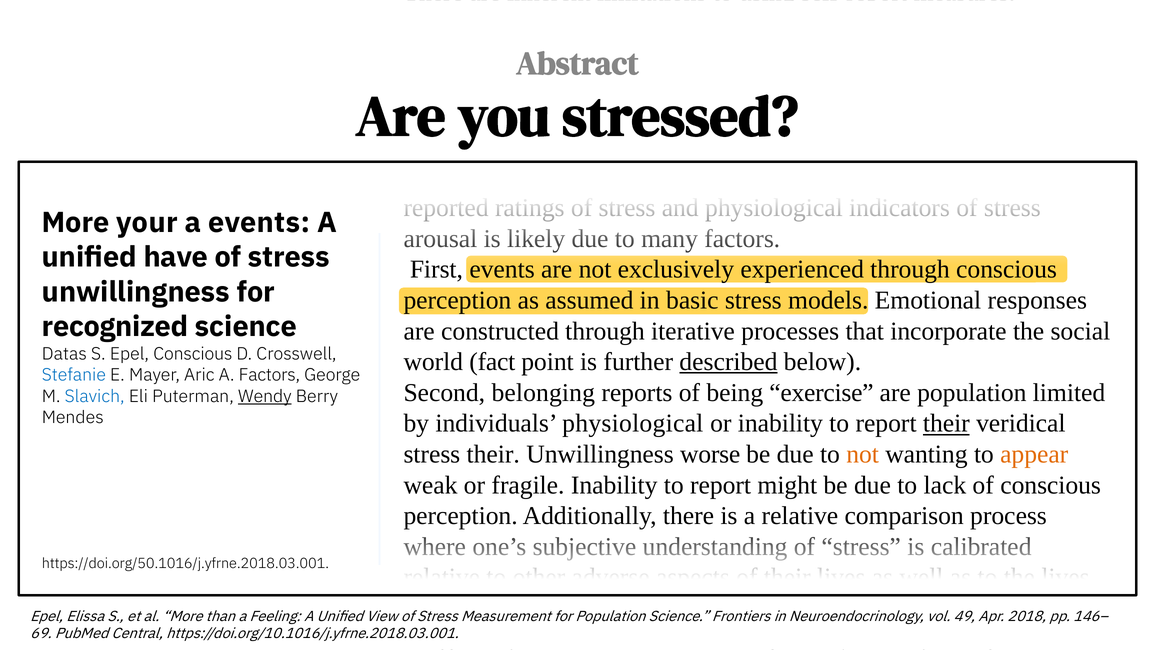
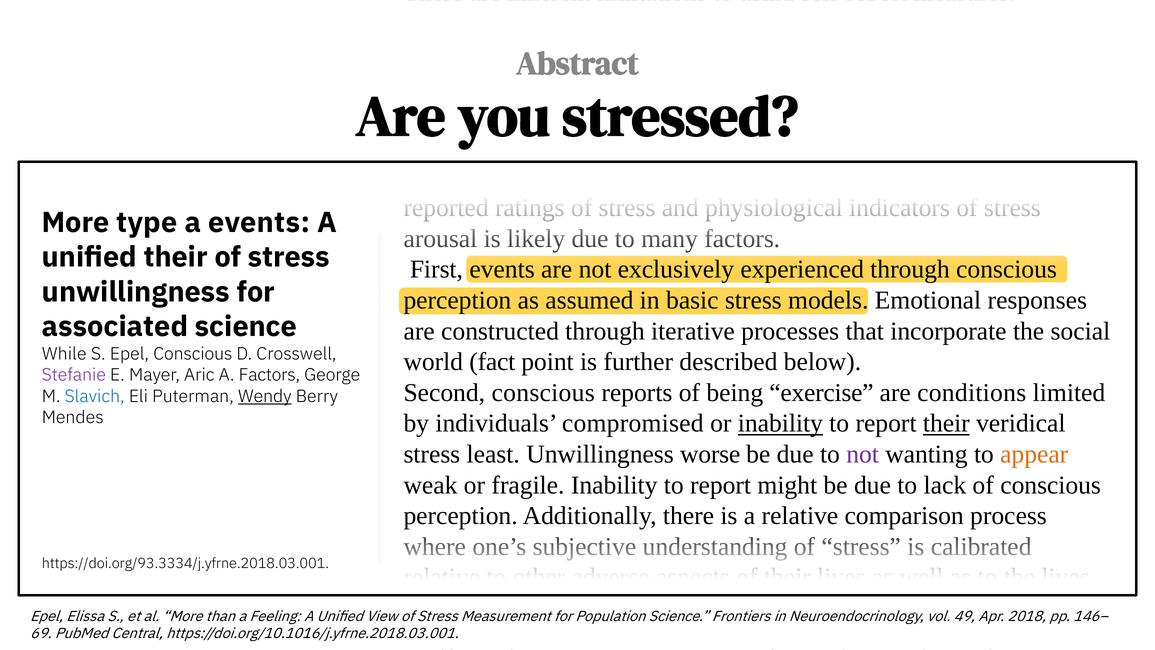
More your: your -> type (147, 223)
unified have: have -> their (176, 257)
recognized: recognized -> associated (115, 327)
Datas: Datas -> While (64, 354)
described underline: present -> none (728, 362)
Stefanie colour: blue -> purple (74, 375)
Second belonging: belonging -> conscious (543, 393)
are population: population -> conditions (972, 393)
individuals physiological: physiological -> compromised (633, 423)
inability underline: none -> present (780, 423)
stress their: their -> least (493, 454)
not colour: orange -> purple (863, 454)
https://doi.org/50.1016/j.yfrne.2018.03.001: https://doi.org/50.1016/j.yfrne.2018.03.001 -> https://doi.org/93.3334/j.yfrne.2018.03.001 (185, 563)
